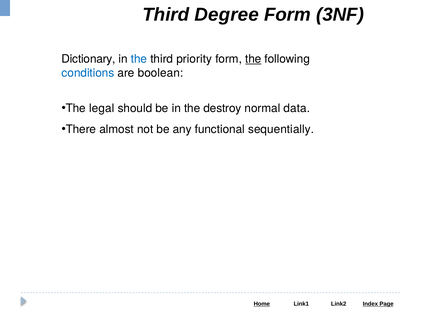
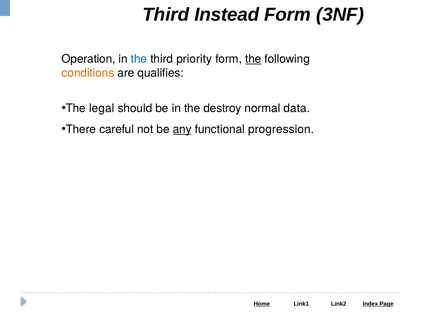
Degree: Degree -> Instead (227, 15)
Dictionary: Dictionary -> Operation (89, 59)
conditions colour: blue -> orange (88, 73)
boolean: boolean -> qualifies (161, 73)
almost: almost -> careful (117, 129)
any underline: none -> present (182, 129)
sequentially: sequentially -> progression (281, 129)
